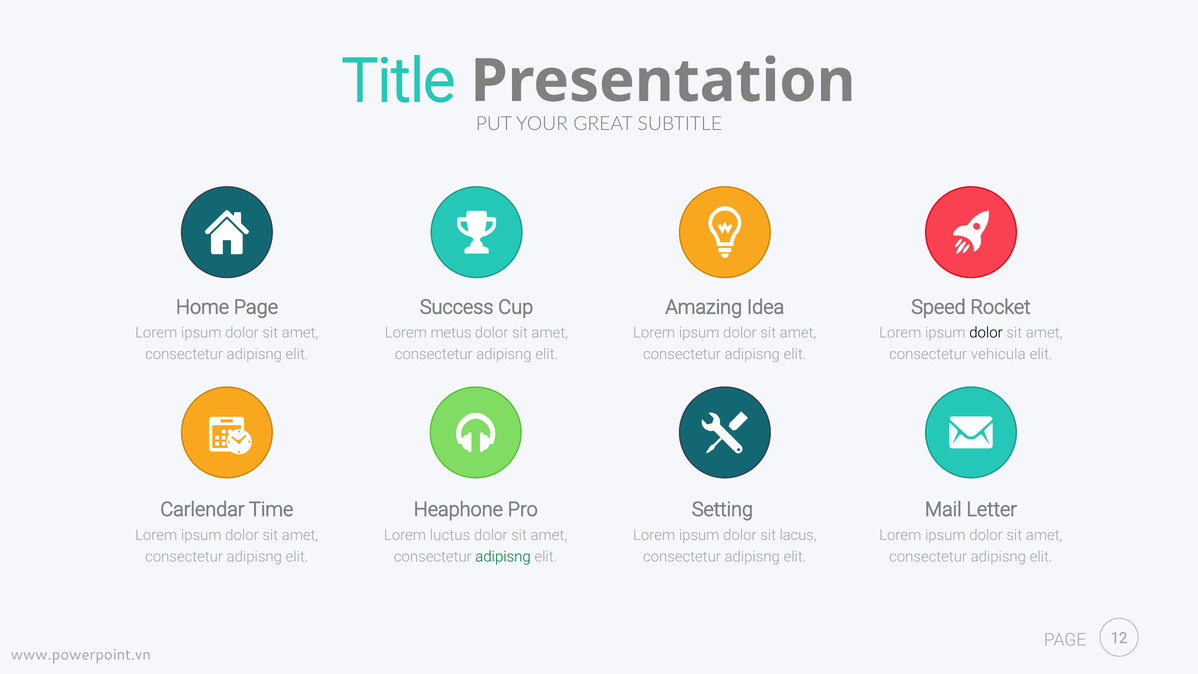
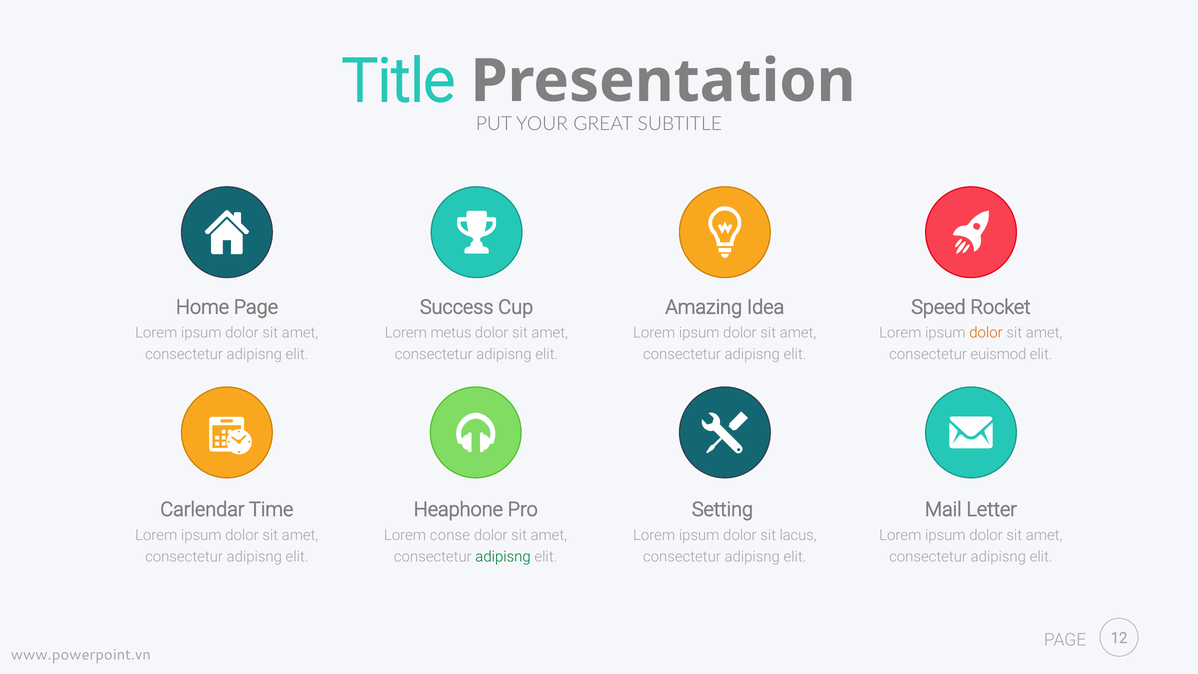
dolor colour: black -> orange (986, 333)
vehicula: vehicula -> euismod (998, 354)
luctus: luctus -> conse (450, 535)
